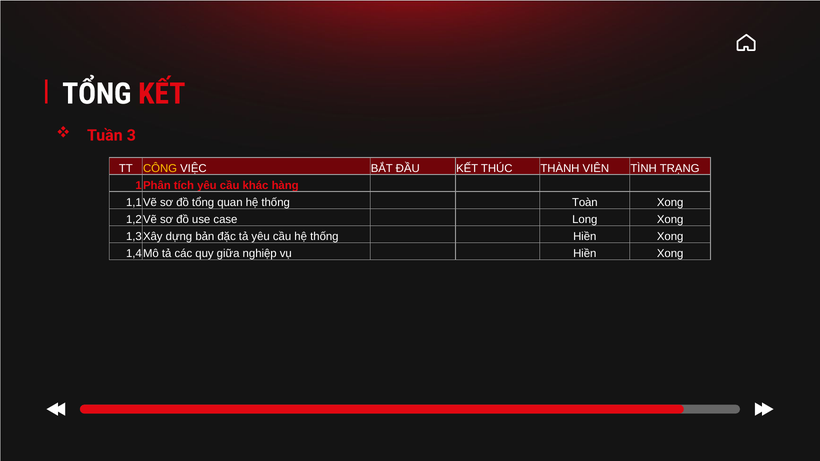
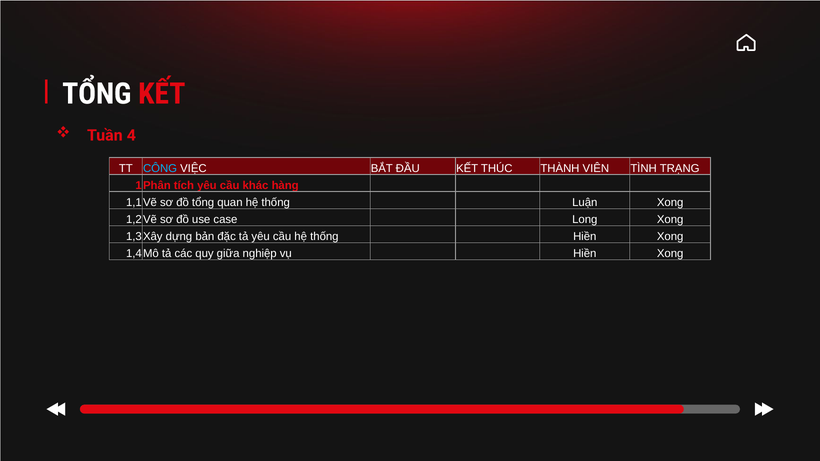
3: 3 -> 4 (131, 135)
CÔNG colour: yellow -> light blue (160, 168)
Toàn: Toàn -> Luận (585, 203)
